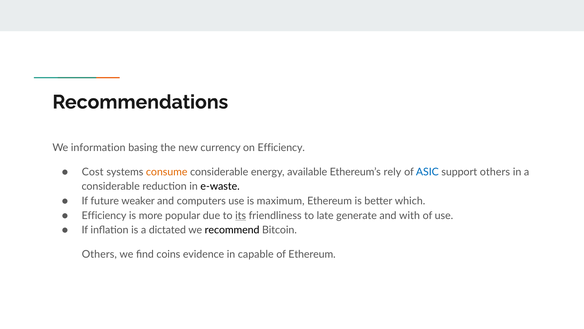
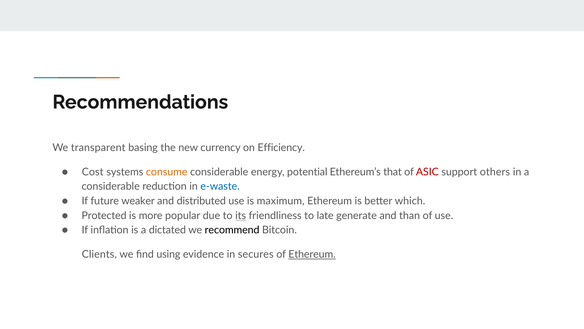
information: information -> transparent (98, 147)
available: available -> potential (307, 172)
rely: rely -> that (393, 172)
ASIC colour: blue -> red (427, 172)
e-waste colour: black -> blue (220, 186)
computers: computers -> distributed (201, 201)
Efficiency: Efficiency -> Protected (104, 215)
with: with -> than (410, 215)
Others: Others -> Clients (99, 254)
coins: coins -> using (168, 254)
capable: capable -> secures (256, 254)
Ethereum underline: none -> present (312, 254)
